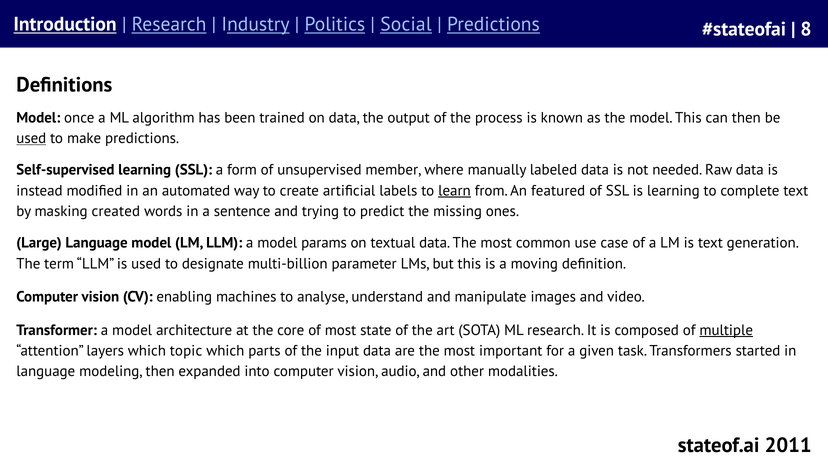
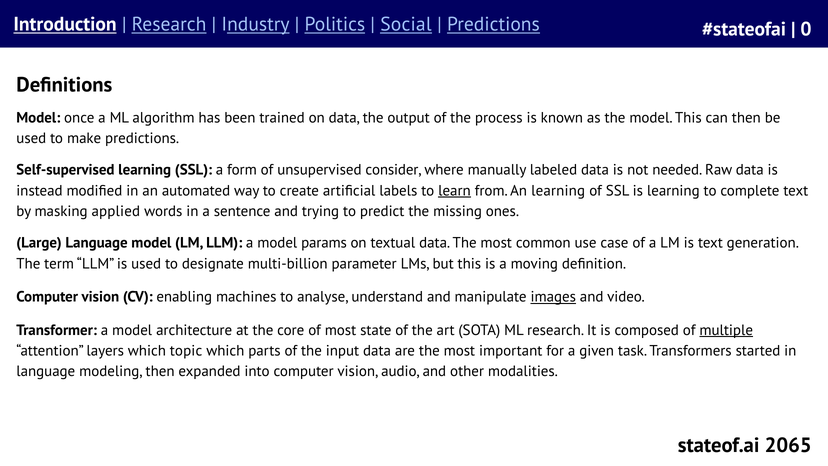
8: 8 -> 0 (806, 29)
used underline: present -> none (31, 138)
member: member -> consider (394, 170)
An featured: featured -> learning (558, 191)
created: created -> applied (116, 211)
images underline: none -> present (553, 297)
2011: 2011 -> 2065 (788, 445)
